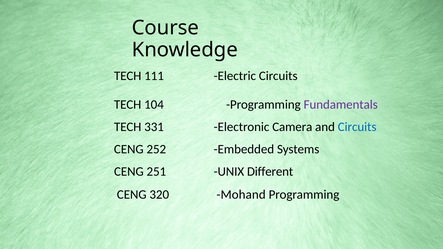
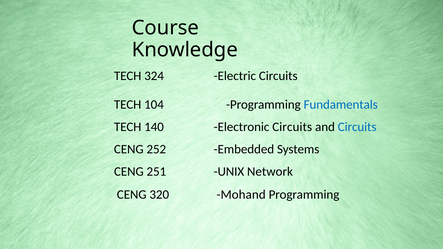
111: 111 -> 324 (154, 76)
Fundamentals colour: purple -> blue (341, 105)
331: 331 -> 140 (154, 127)
Electronic Camera: Camera -> Circuits (292, 127)
Different: Different -> Network (270, 172)
